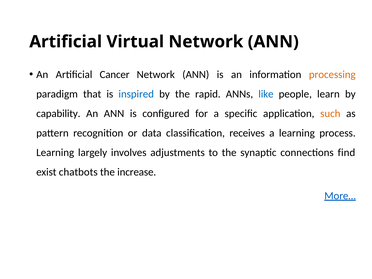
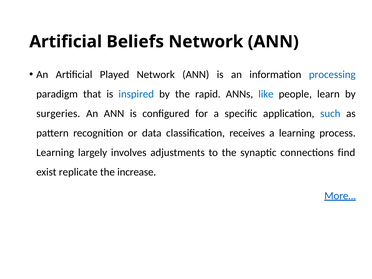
Virtual: Virtual -> Beliefs (135, 42)
Cancer: Cancer -> Played (115, 75)
processing colour: orange -> blue (332, 75)
capability: capability -> surgeries (58, 114)
such colour: orange -> blue (330, 114)
chatbots: chatbots -> replicate (78, 172)
